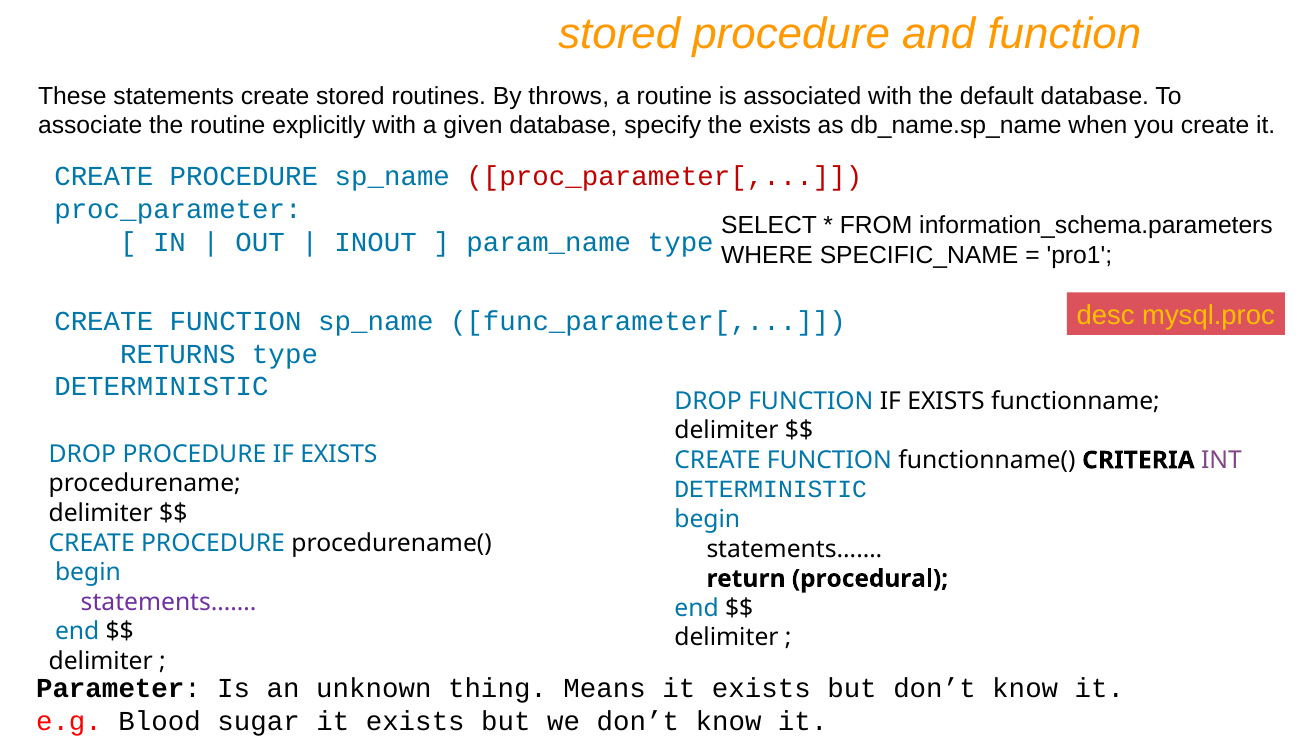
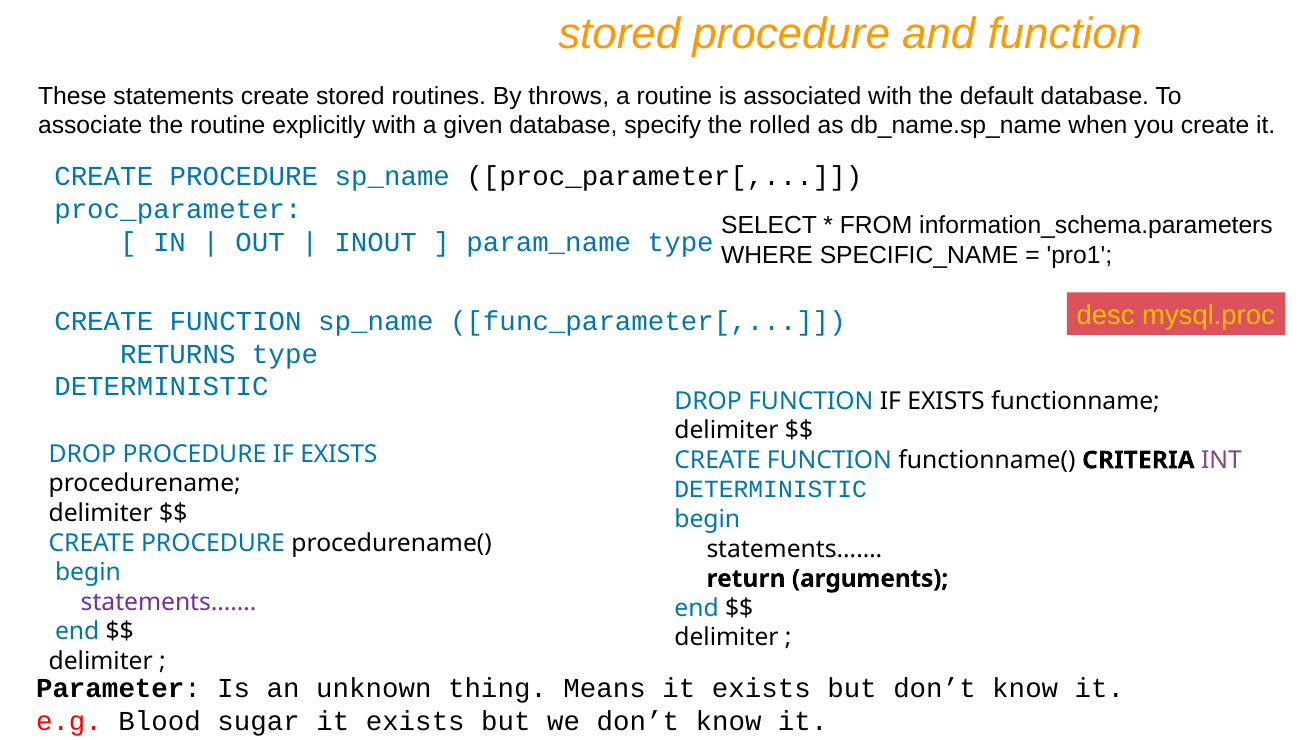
the exists: exists -> rolled (780, 126)
proc_parameter[ colour: red -> black (664, 176)
procedural: procedural -> arguments (870, 579)
